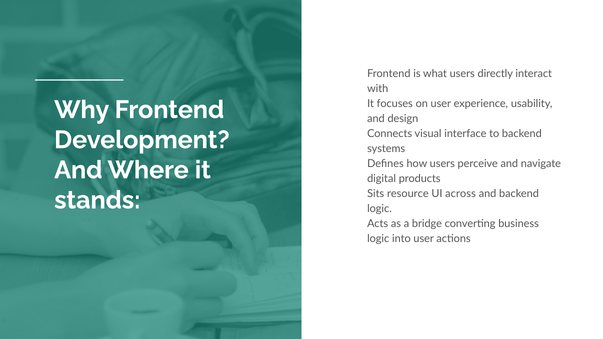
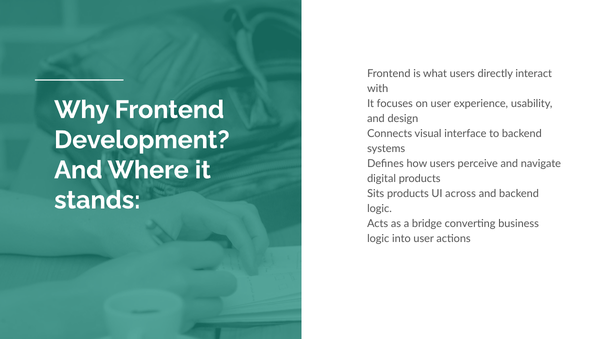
Sits resource: resource -> products (408, 194)
